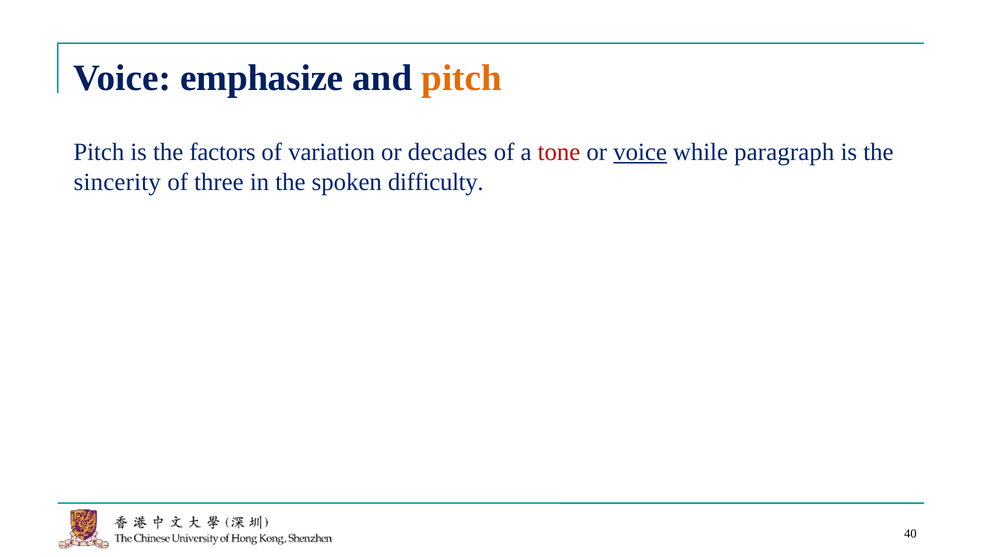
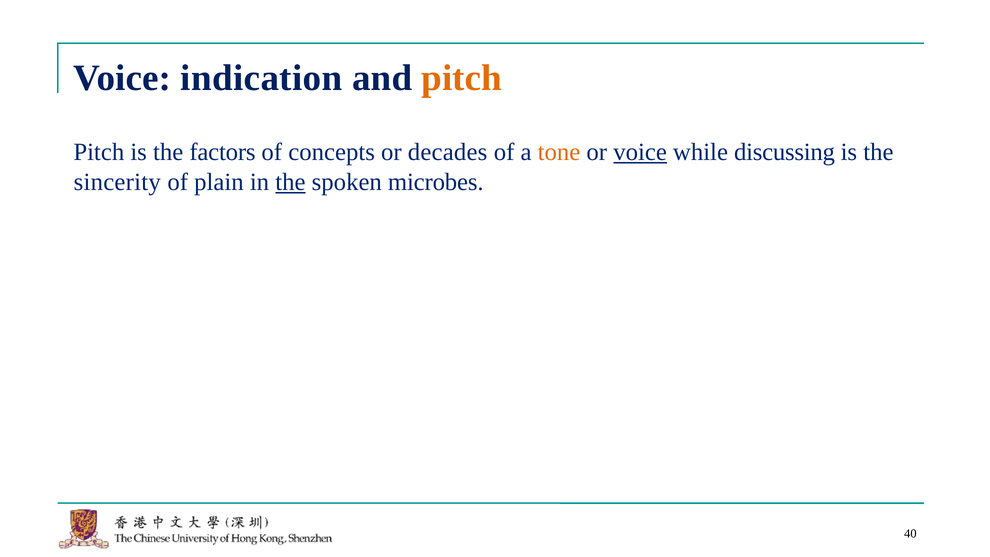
emphasize: emphasize -> indication (261, 78)
variation: variation -> concepts (332, 152)
tone colour: red -> orange (559, 152)
paragraph: paragraph -> discussing (784, 152)
three: three -> plain (219, 182)
the underline: none -> present (290, 182)
difficulty: difficulty -> microbes (436, 182)
